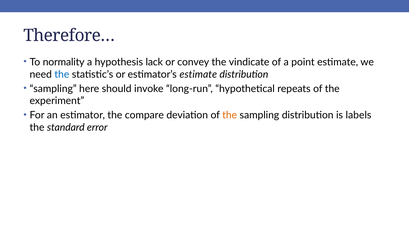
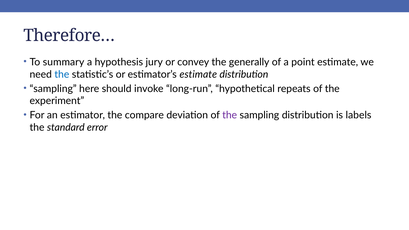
normality: normality -> summary (64, 62)
lack: lack -> jury (154, 62)
vindicate: vindicate -> generally (249, 62)
the colour: orange -> purple (230, 115)
